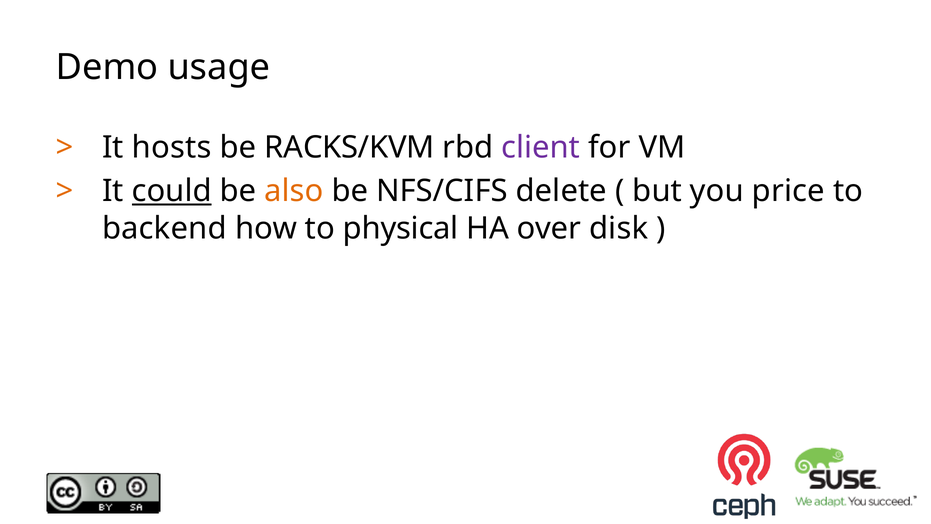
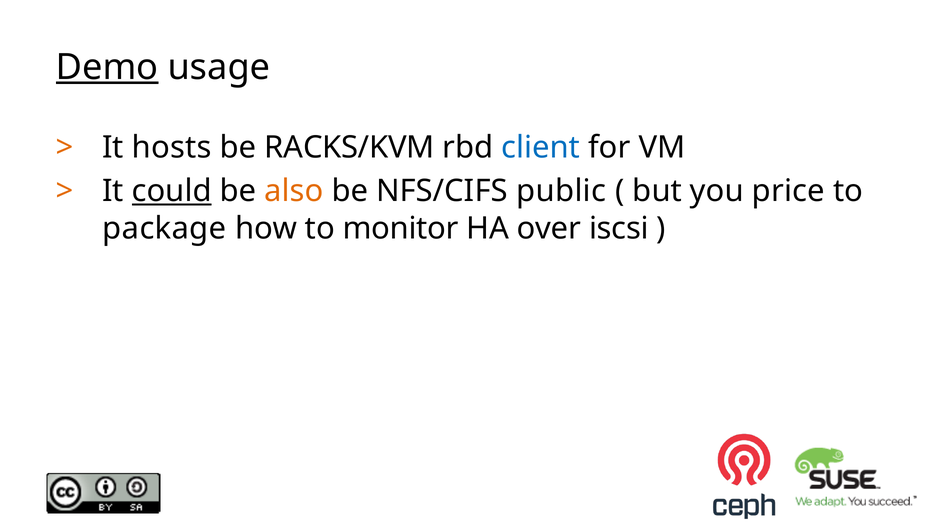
Demo underline: none -> present (107, 67)
client colour: purple -> blue (541, 148)
delete: delete -> public (561, 191)
backend: backend -> package (164, 228)
physical: physical -> monitor (401, 228)
disk: disk -> iscsi (619, 228)
